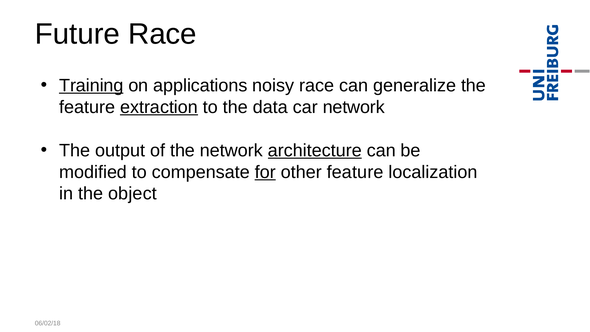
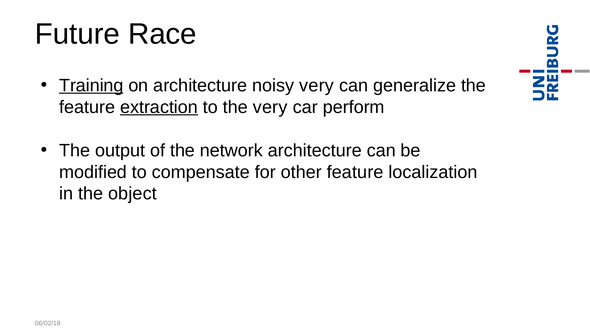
on applications: applications -> architecture (200, 85)
noisy race: race -> very (317, 85)
the data: data -> very (270, 107)
car network: network -> perform (354, 107)
architecture underline: present -> none (315, 150)
for underline: present -> none (265, 172)
